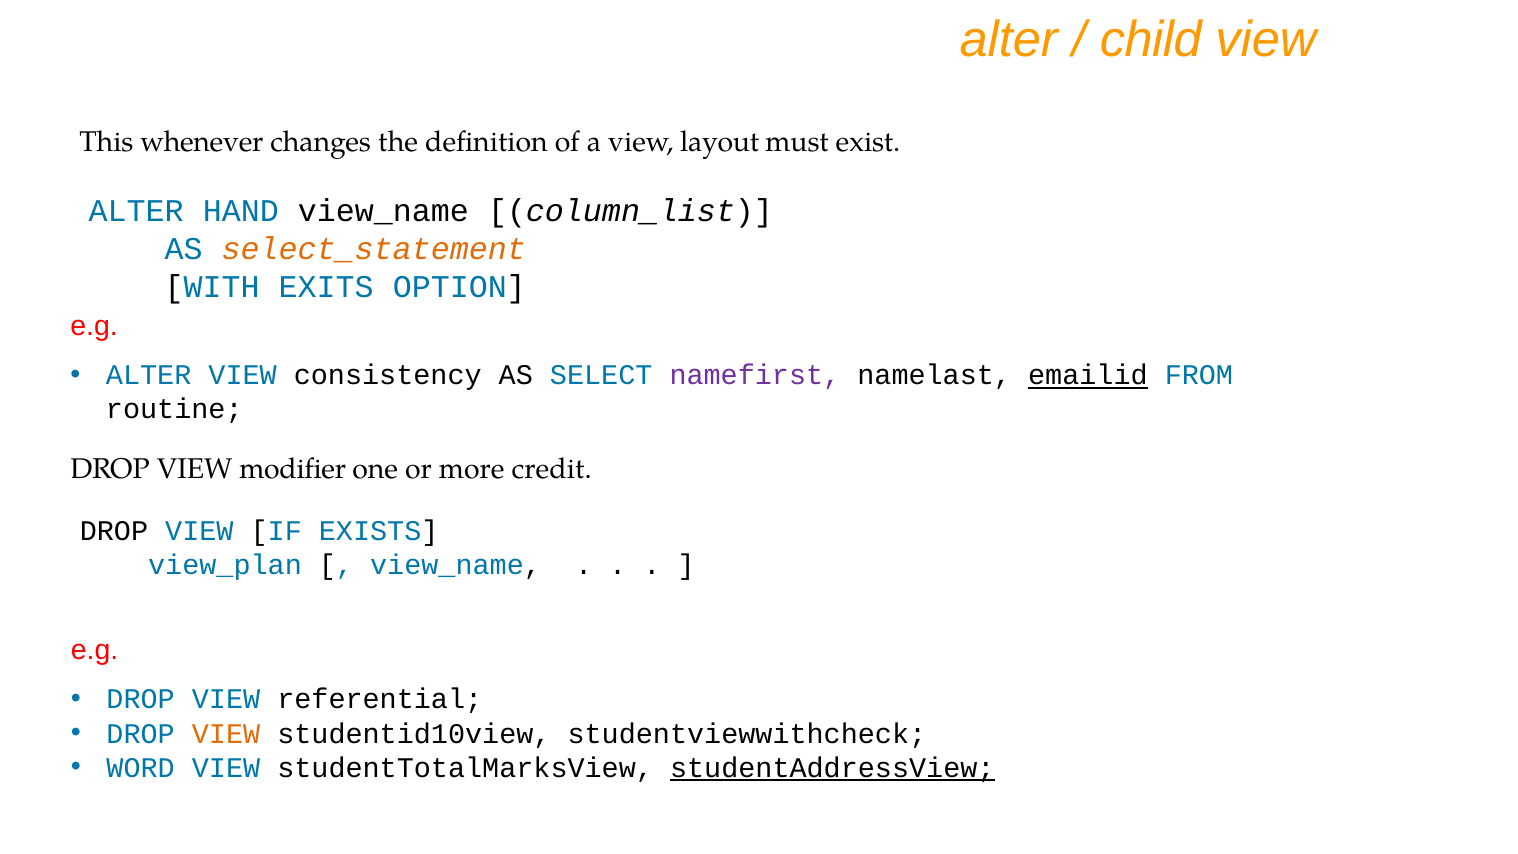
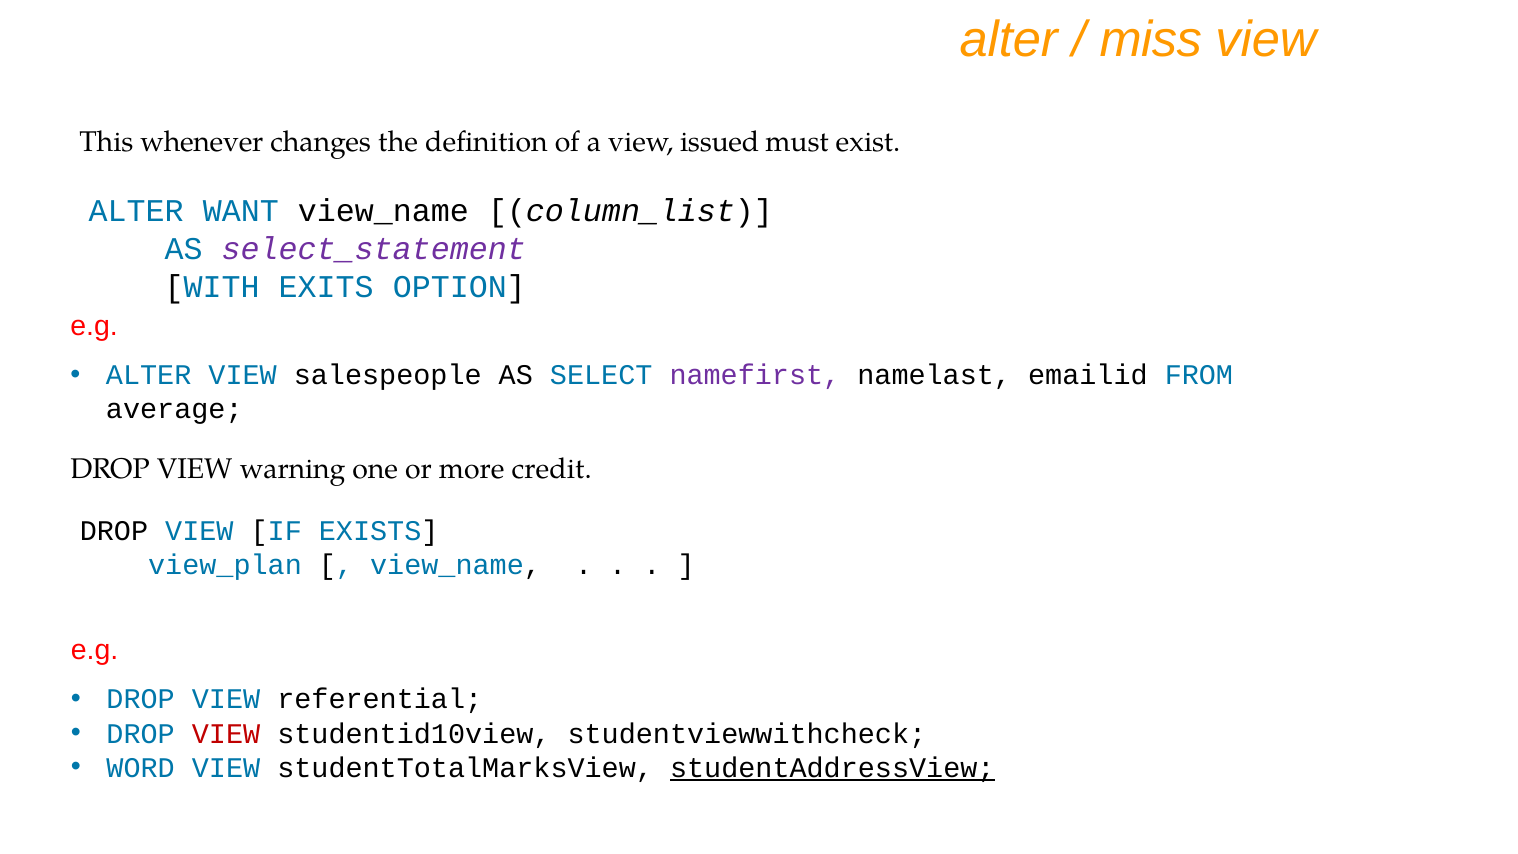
child: child -> miss (1151, 40)
layout: layout -> issued (720, 142)
HAND: HAND -> WANT (241, 211)
select_statement colour: orange -> purple (374, 249)
consistency: consistency -> salespeople (388, 375)
emailid underline: present -> none (1088, 375)
routine: routine -> average (174, 410)
modifier: modifier -> warning (293, 469)
VIEW colour: orange -> red (226, 734)
